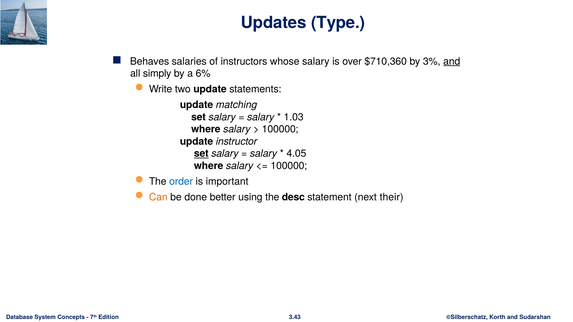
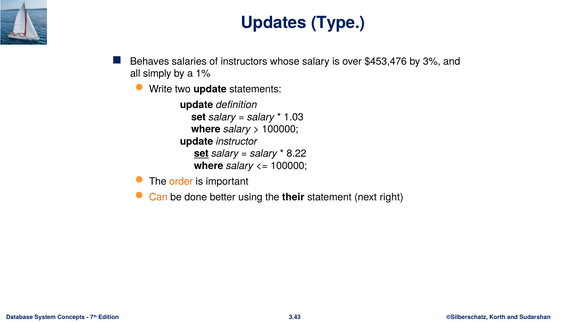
$710,360: $710,360 -> $453,476 (386, 61)
and underline: present -> none (452, 61)
6%: 6% -> 1% (203, 74)
matching: matching -> definition (236, 105)
4.05: 4.05 -> 8.22 (296, 154)
order colour: blue -> orange (181, 182)
desc: desc -> their (293, 197)
their: their -> right (392, 197)
